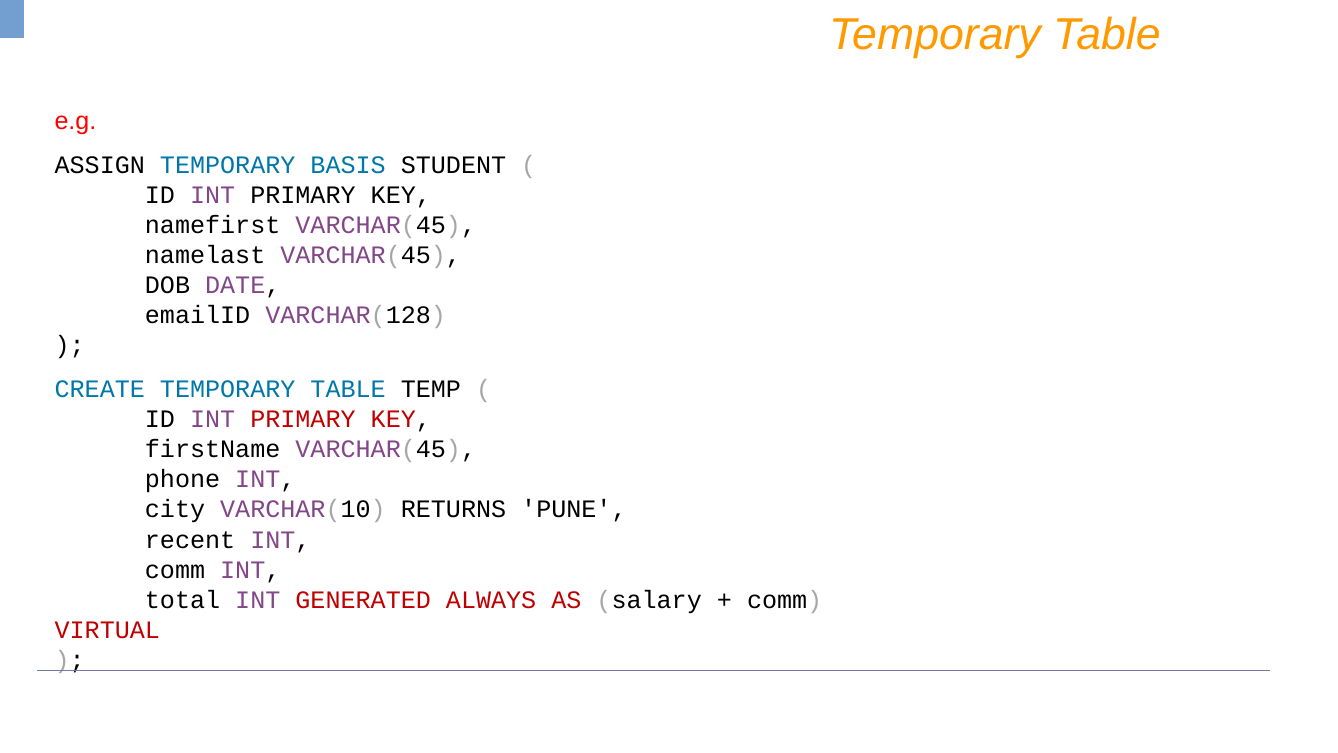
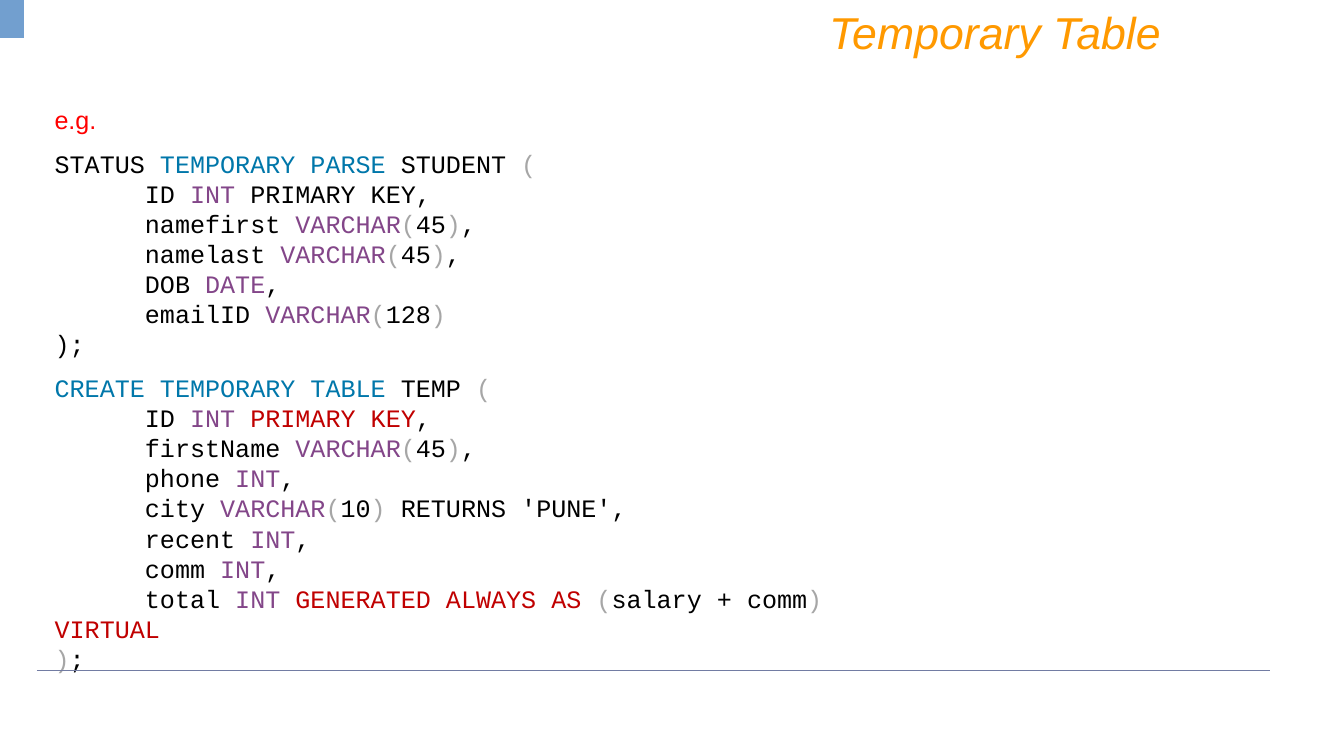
ASSIGN: ASSIGN -> STATUS (100, 165)
BASIS: BASIS -> PARSE (348, 165)
